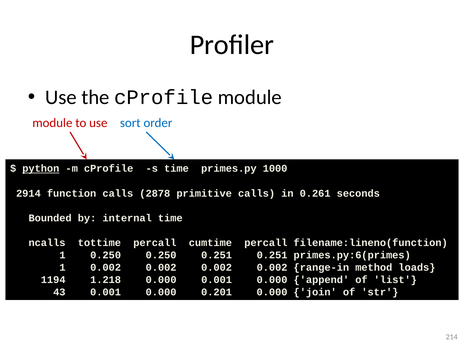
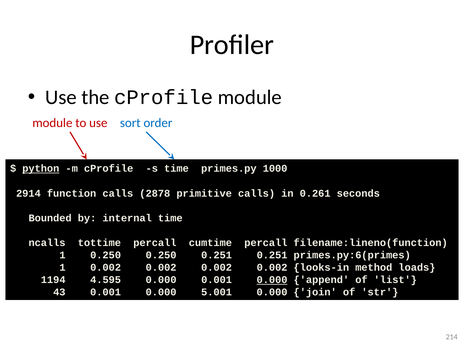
range-in: range-in -> looks-in (321, 268)
1.218: 1.218 -> 4.595 (106, 280)
0.000 underline: none -> present (272, 280)
0.201: 0.201 -> 5.001 (217, 292)
